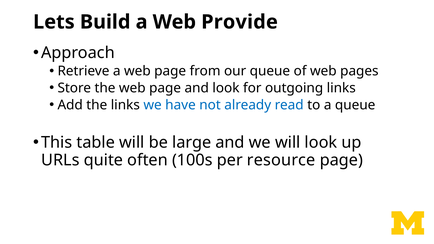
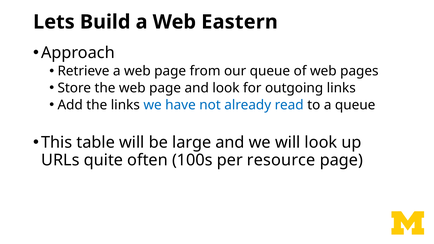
Provide: Provide -> Eastern (240, 22)
